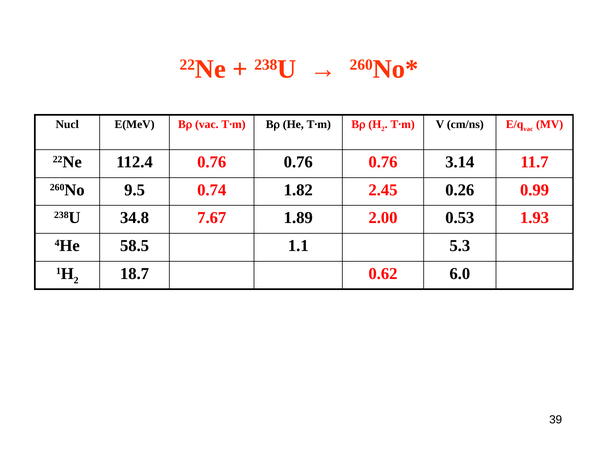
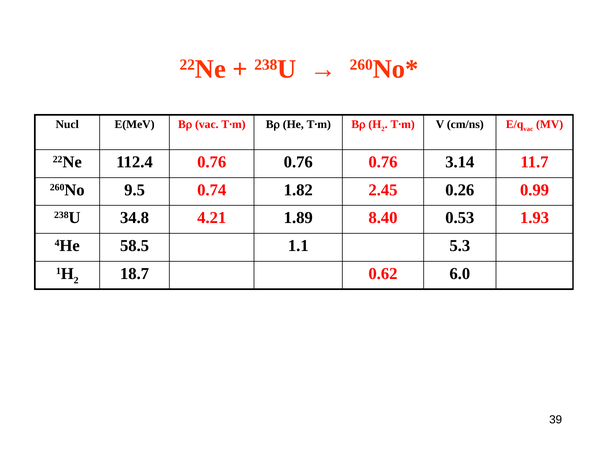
7.67: 7.67 -> 4.21 (212, 218)
2.00: 2.00 -> 8.40 (383, 218)
